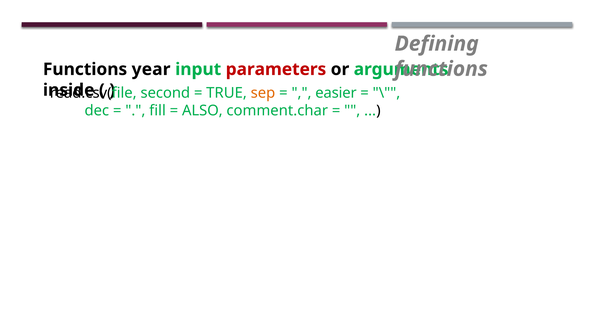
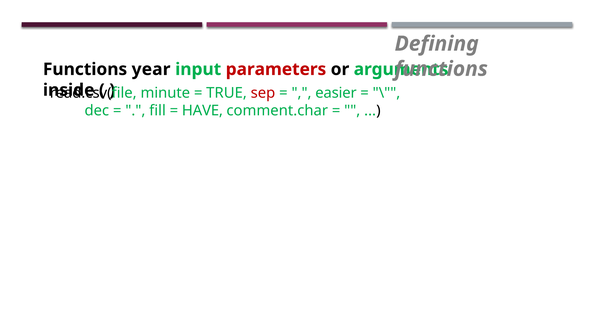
second: second -> minute (165, 93)
sep colour: orange -> red (263, 93)
ALSO: ALSO -> HAVE (202, 111)
